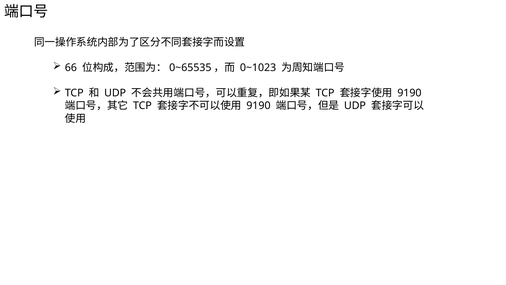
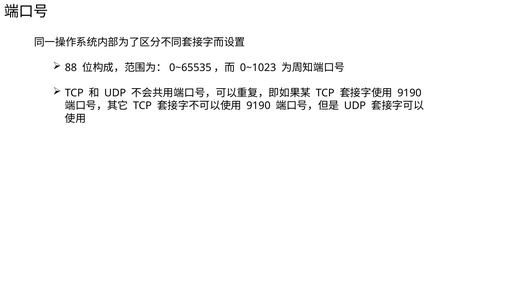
66: 66 -> 88 (71, 68)
